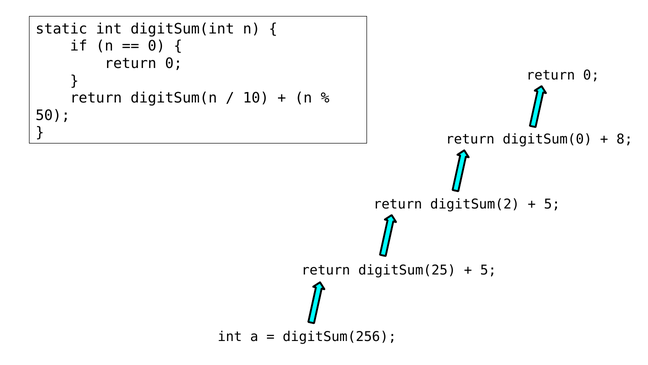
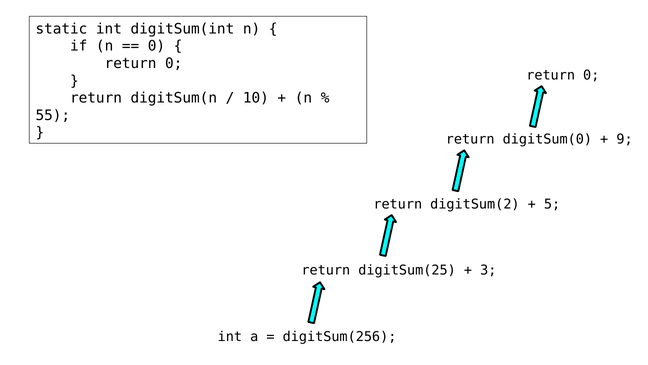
50: 50 -> 55 (53, 115)
8: 8 -> 9 (625, 139)
5: 5 -> 3 (488, 270)
